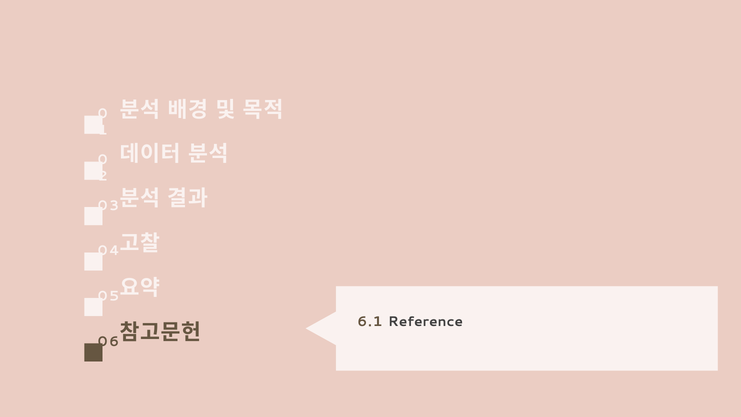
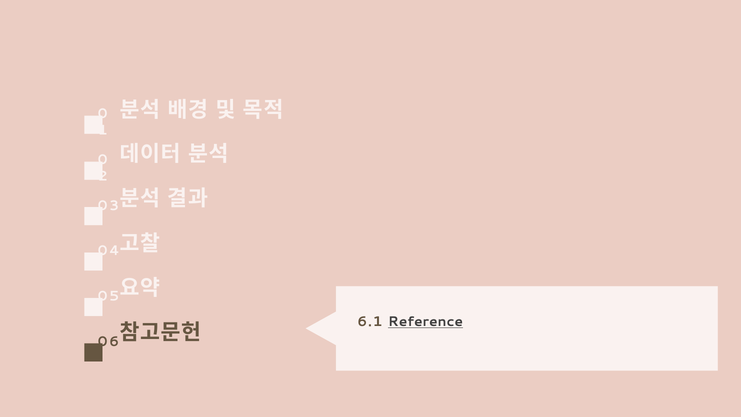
Reference underline: none -> present (425, 322)
